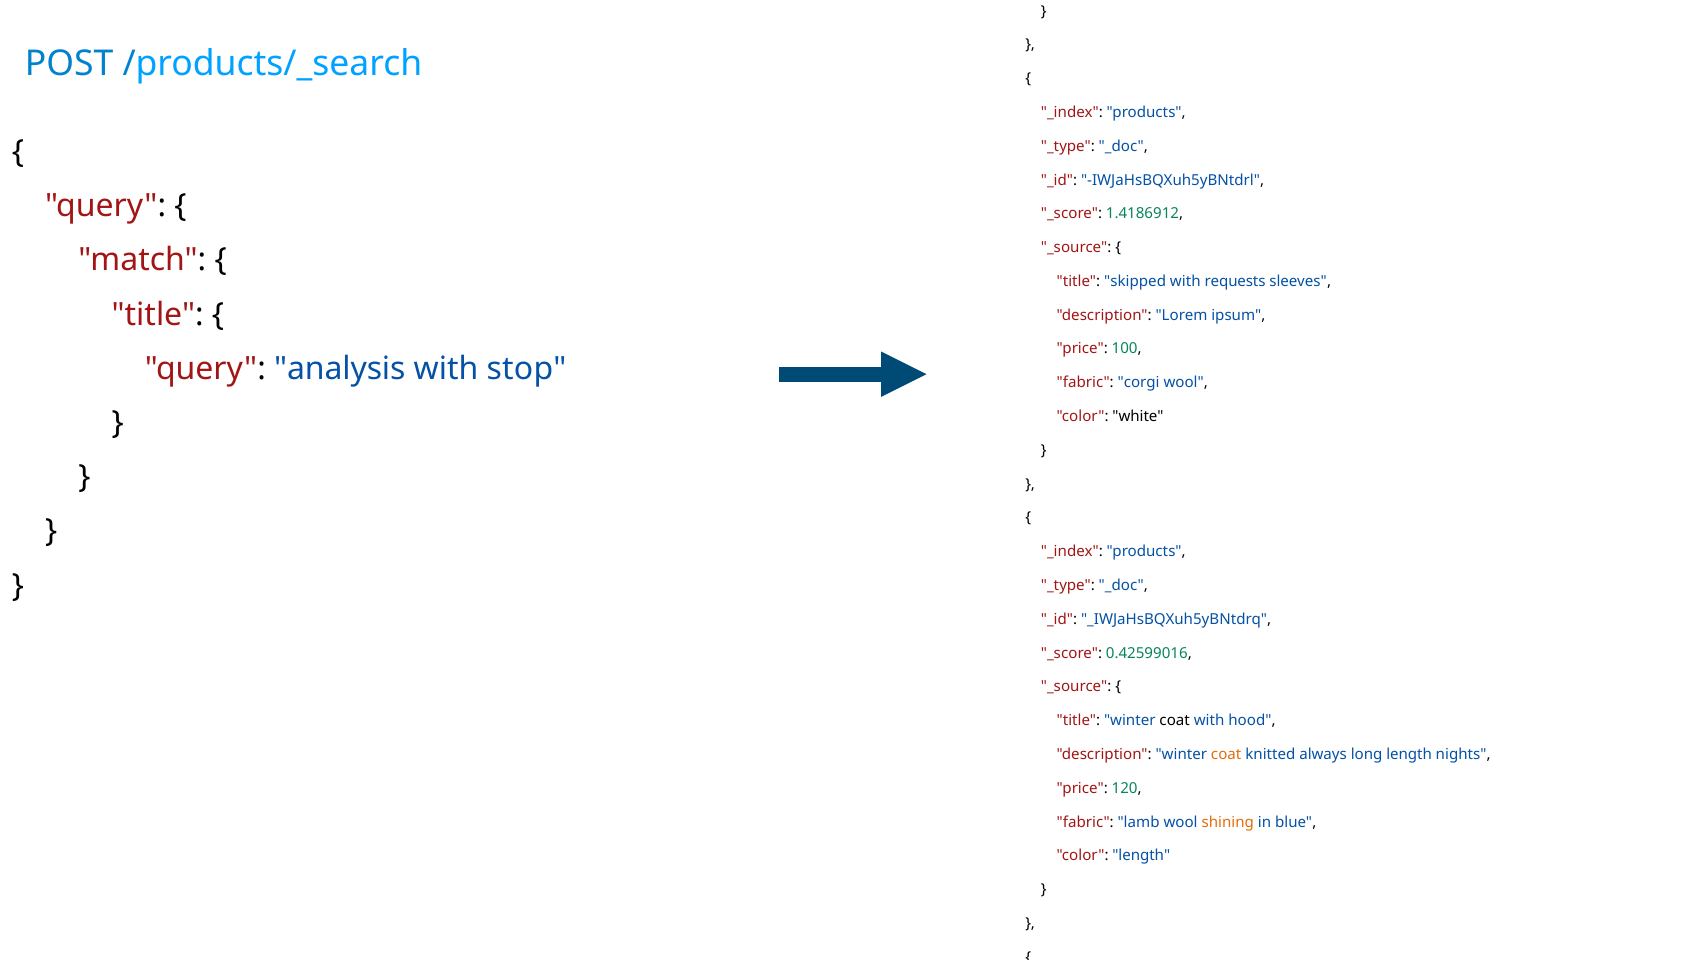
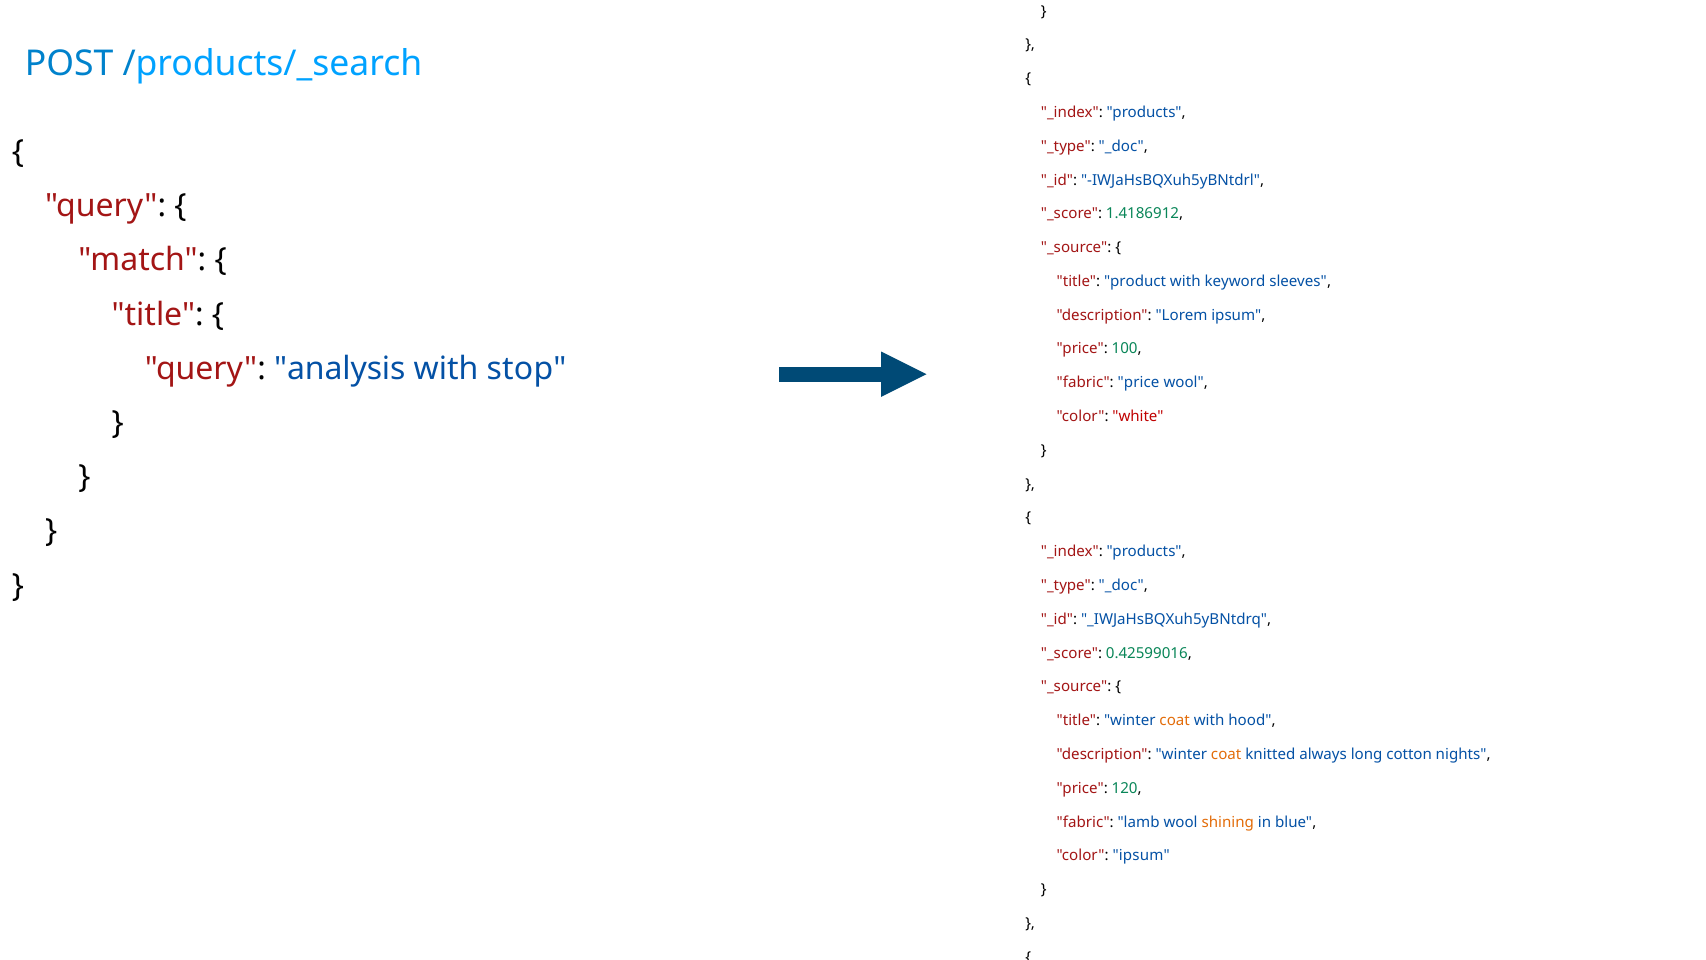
skipped: skipped -> product (1135, 281)
requests: requests -> keyword (1235, 281)
fabric corgi: corgi -> price (1139, 383)
white colour: black -> red (1138, 416)
coat colour: black -> orange (1175, 720)
long length: length -> cotton (1409, 754)
color length: length -> ipsum (1141, 855)
